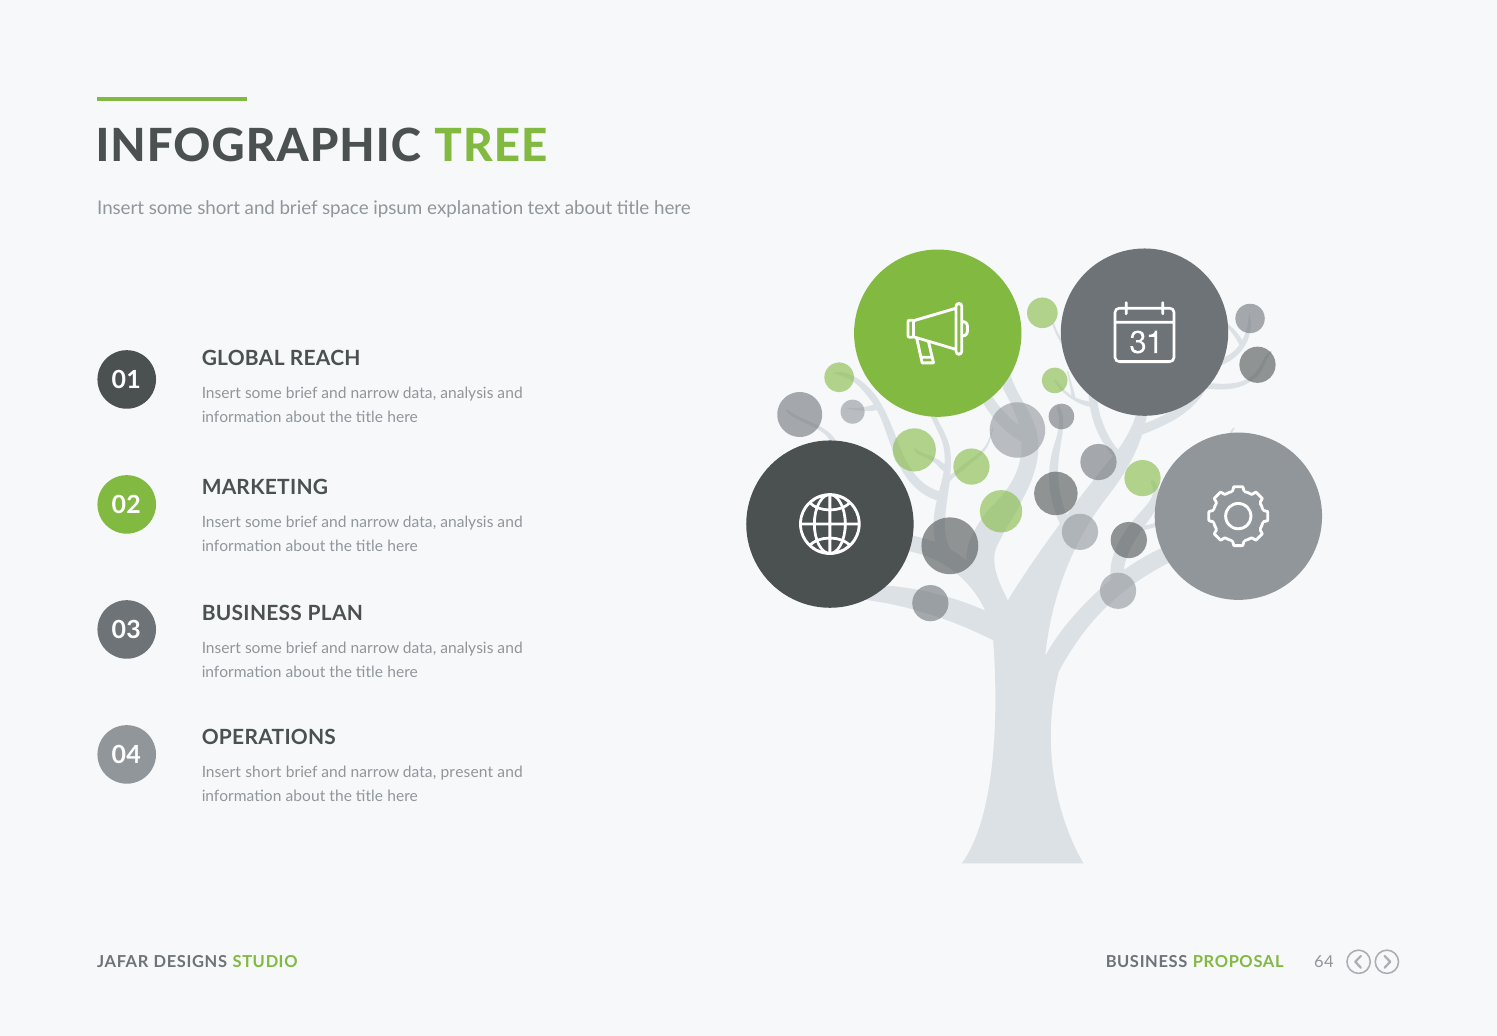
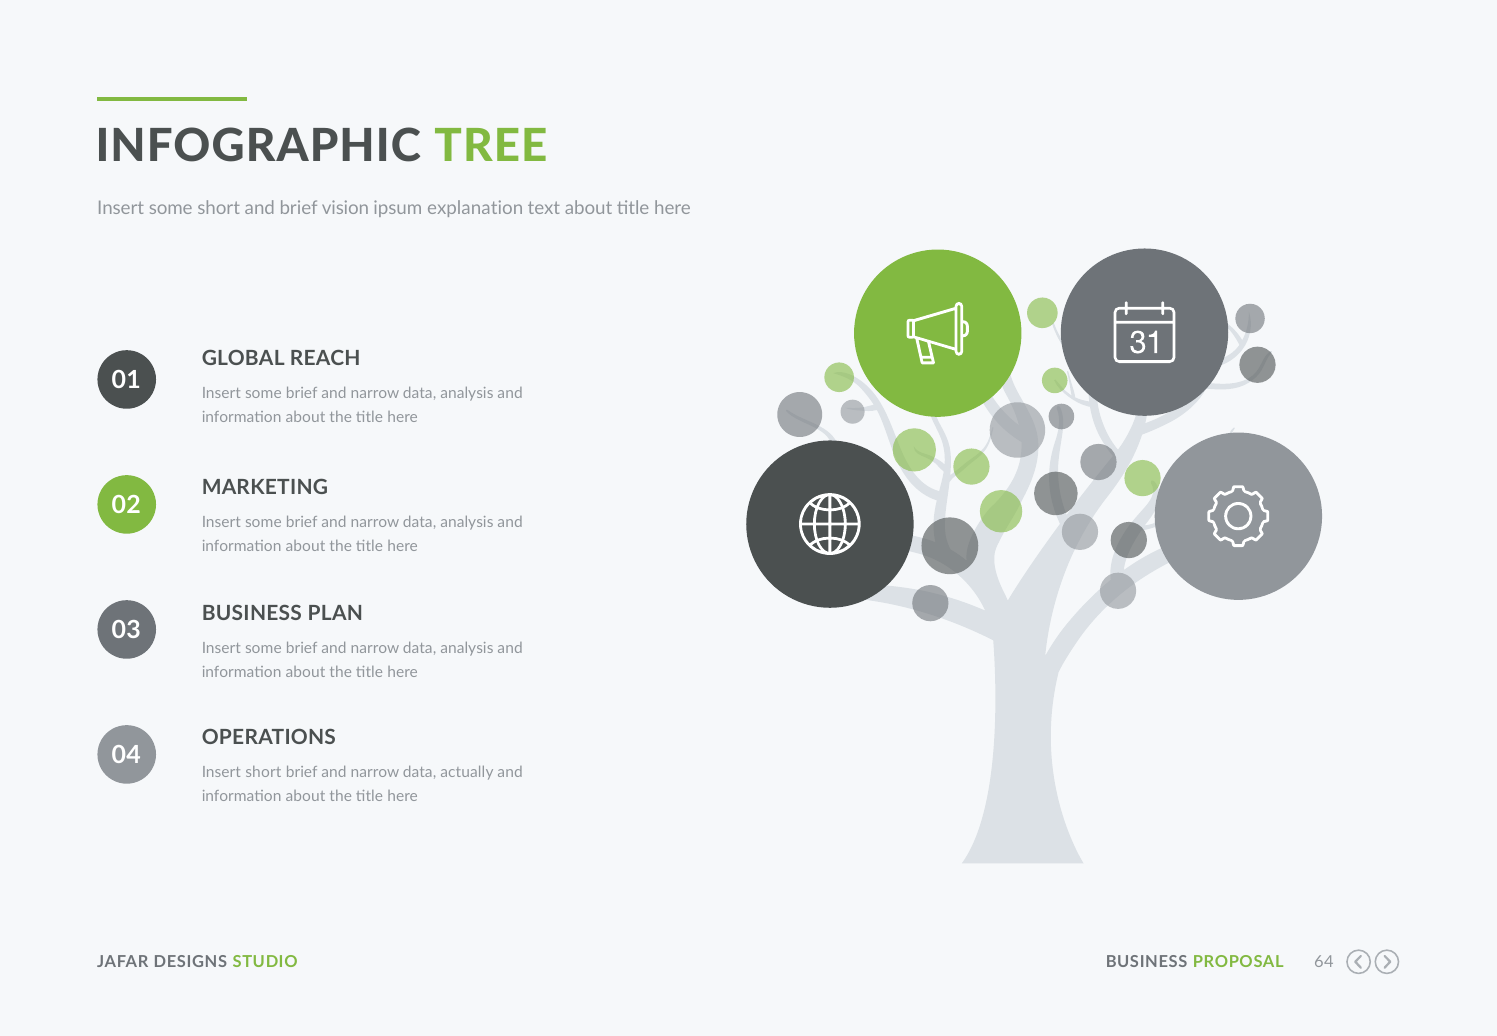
space: space -> vision (346, 208)
present: present -> actually (467, 772)
